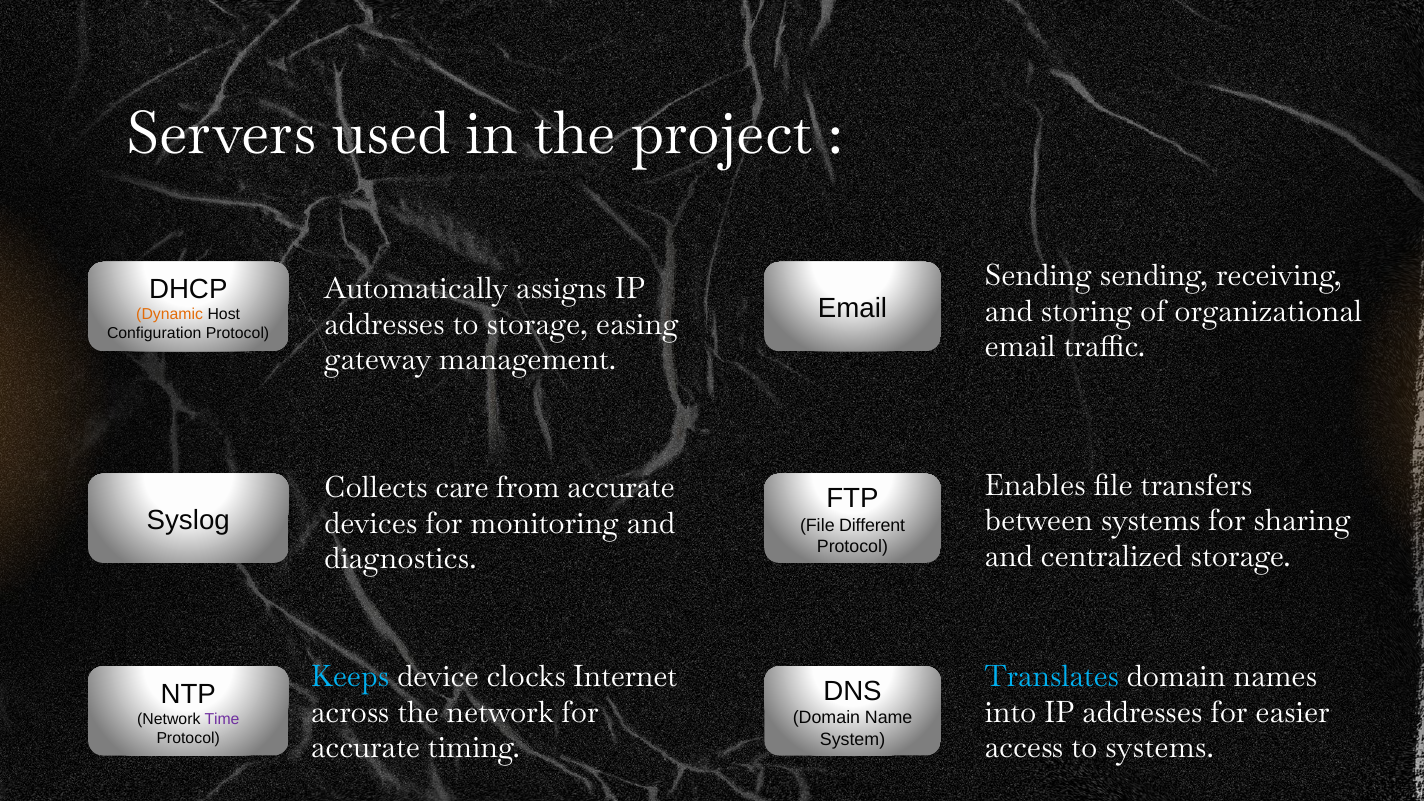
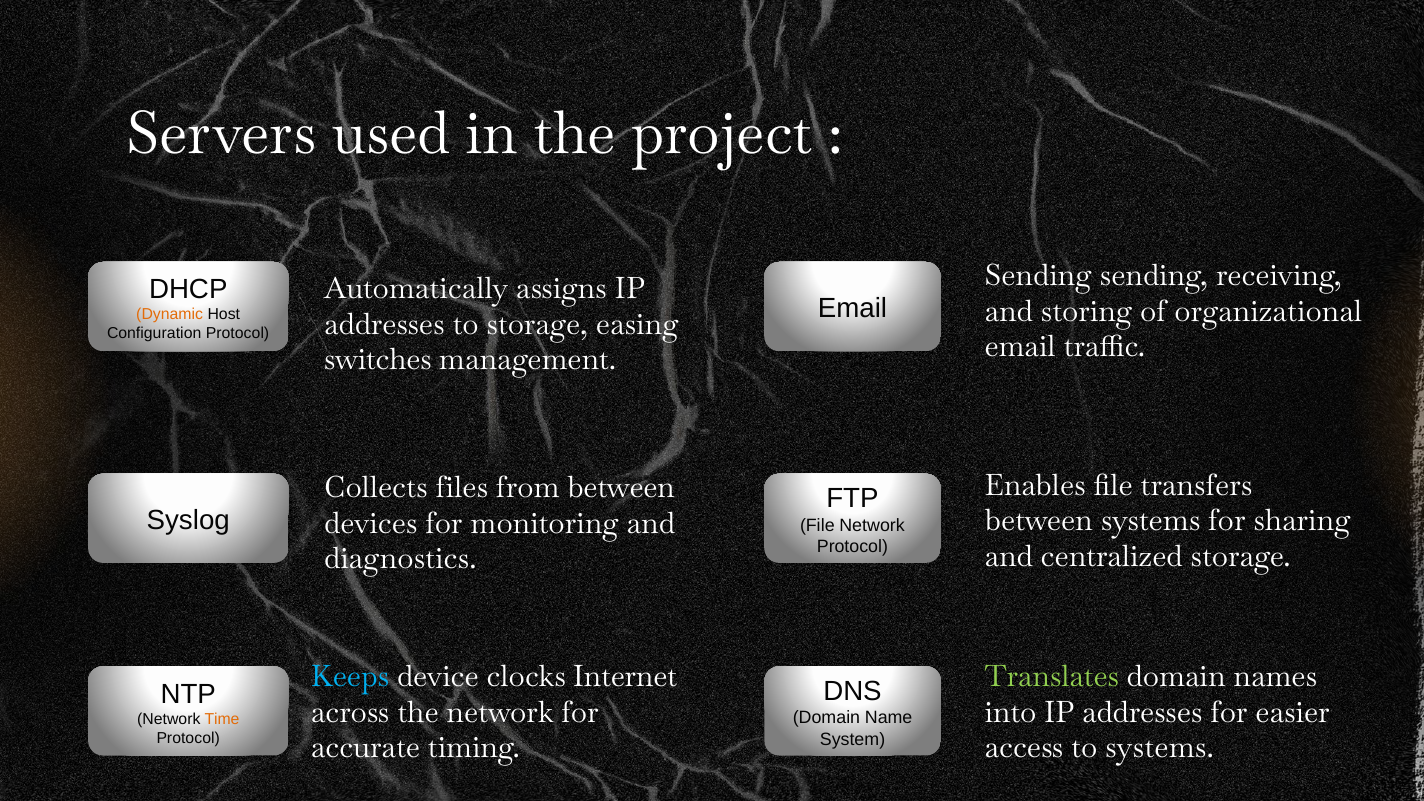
gateway: gateway -> switches (378, 360)
care: care -> files (462, 488)
from accurate: accurate -> between (621, 488)
File Different: Different -> Network (872, 525)
Translates colour: light blue -> light green (1052, 677)
Time colour: purple -> orange (222, 719)
